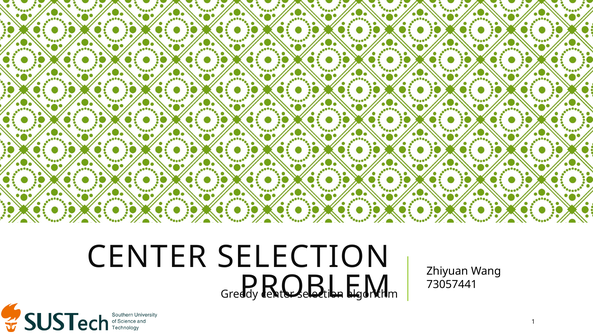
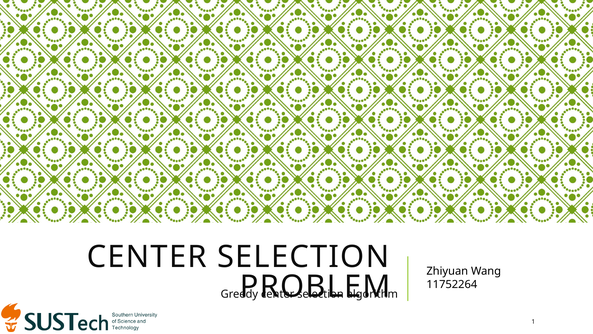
73057441: 73057441 -> 11752264 (452, 284)
